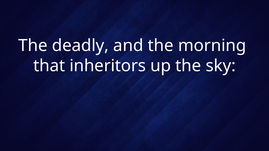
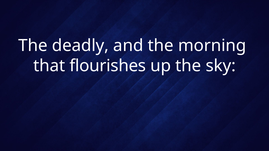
inheritors: inheritors -> flourishes (108, 66)
